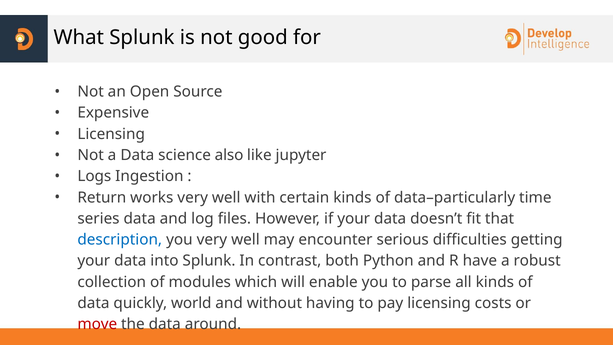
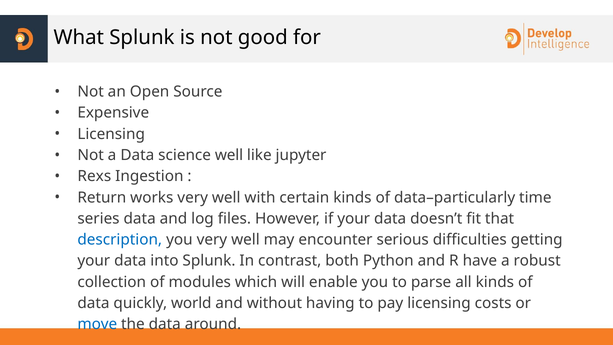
science also: also -> well (229, 155)
Logs: Logs -> Rexs (94, 176)
move colour: red -> blue (97, 324)
